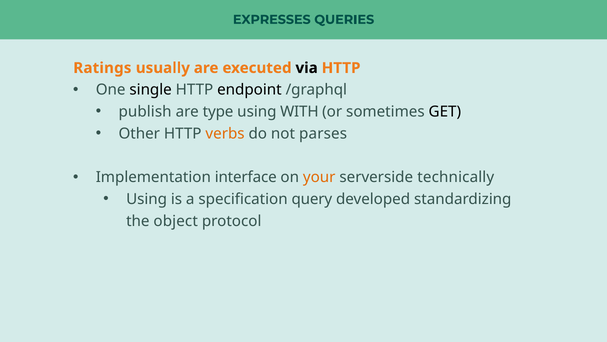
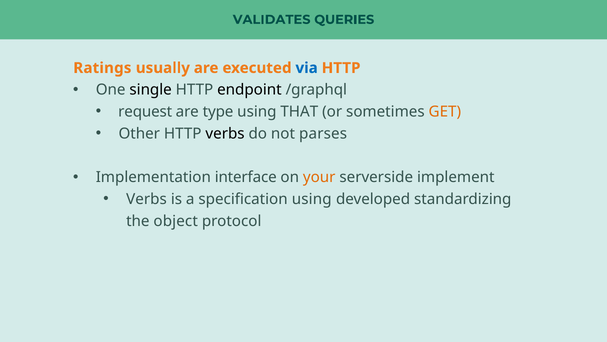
EXPRESSES: EXPRESSES -> VALIDATES (272, 20)
via colour: black -> blue (307, 68)
publish: publish -> request (145, 112)
WITH: WITH -> THAT (299, 112)
GET colour: black -> orange (445, 112)
verbs colour: orange -> black (225, 133)
technically: technically -> implement (456, 177)
Using: Using -> Verbs (147, 199)
specification query: query -> using (312, 199)
